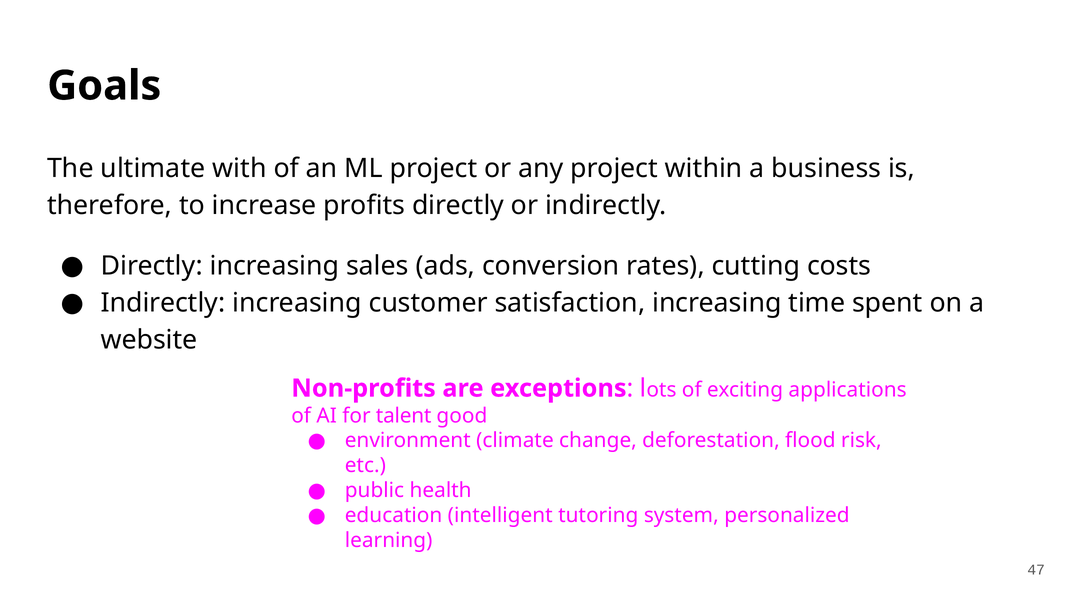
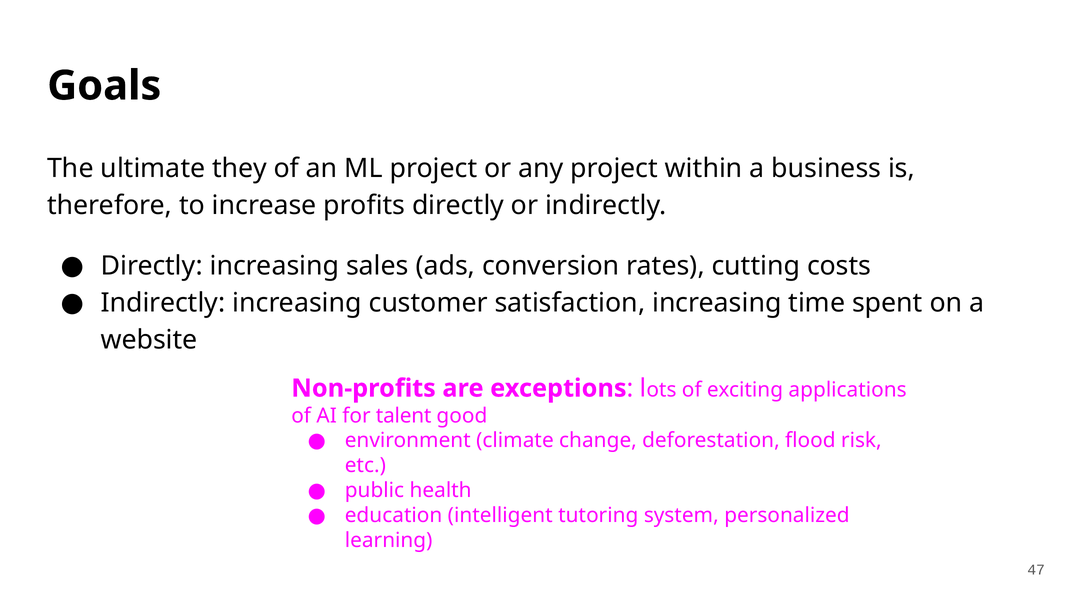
with: with -> they (239, 168)
